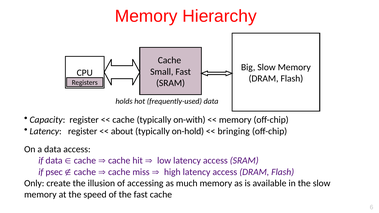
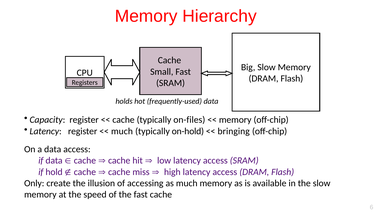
on-with: on-with -> on-files (189, 120)
about: about -> much (122, 131)
psec: psec -> hold (54, 172)
